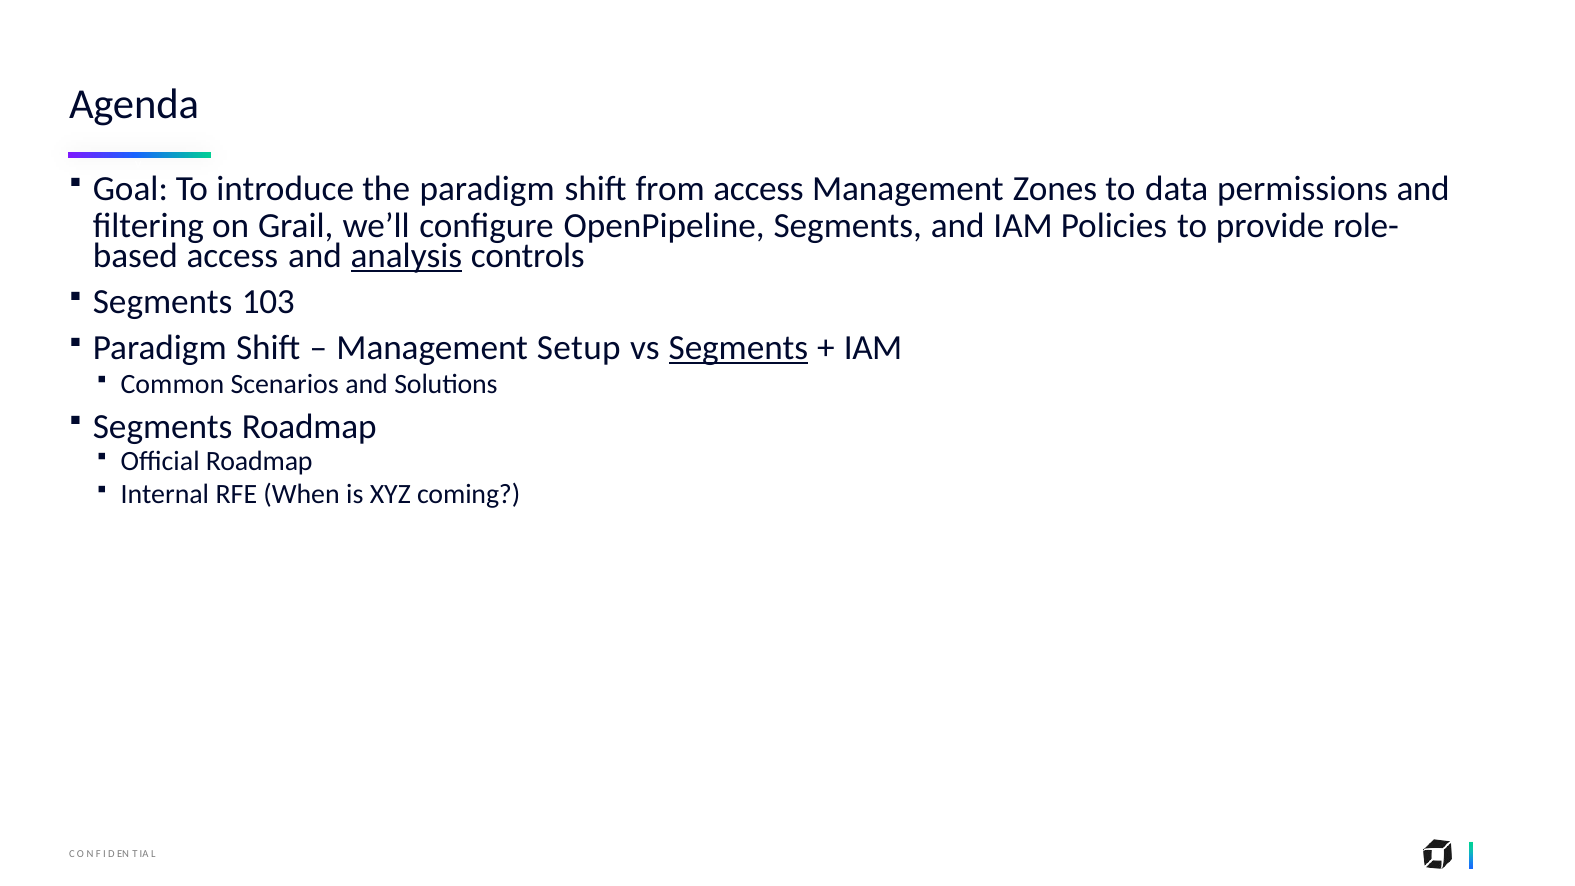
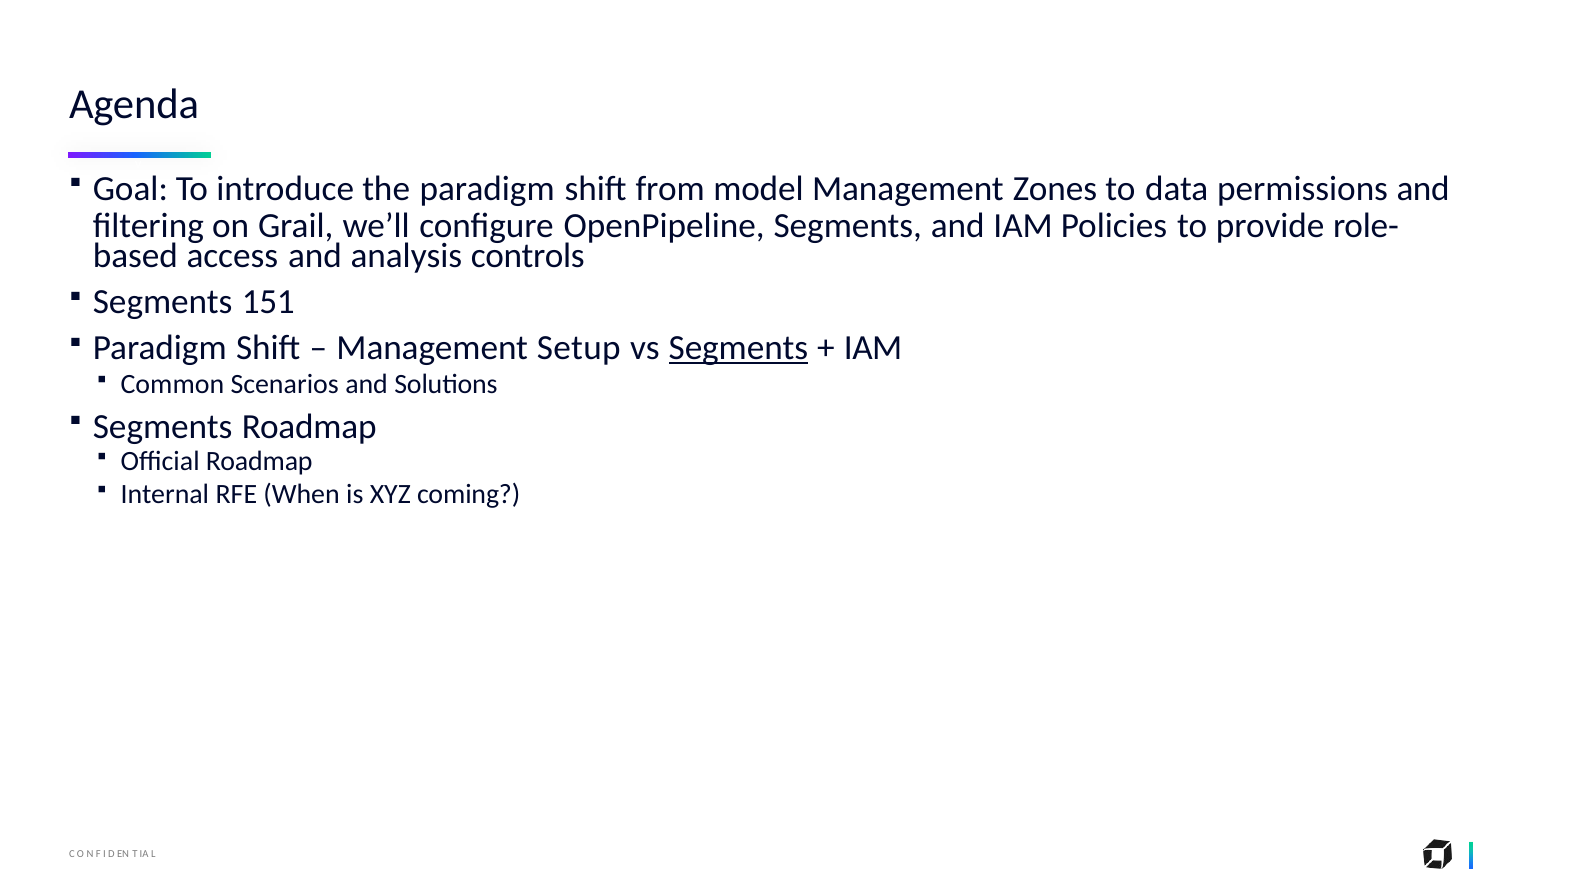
from access: access -> model (758, 189)
analysis underline: present -> none (406, 256)
103: 103 -> 151 (268, 302)
